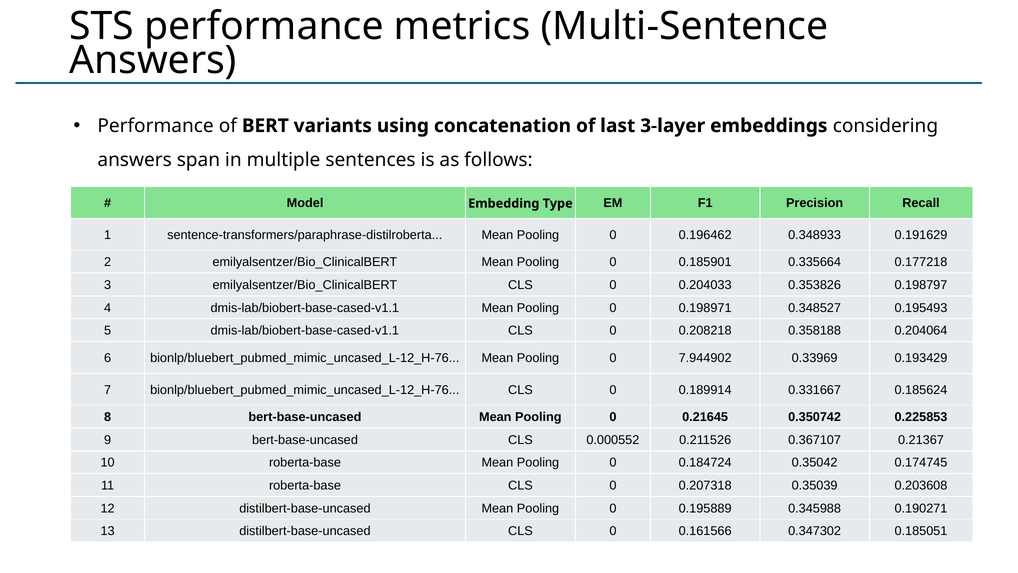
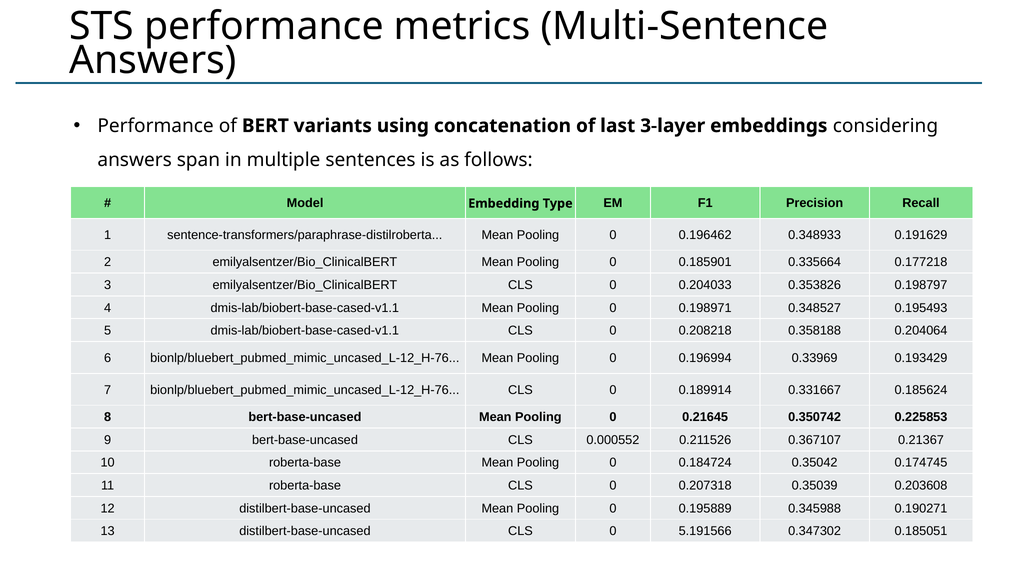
7.944902: 7.944902 -> 0.196994 (705, 358)
0.161566: 0.161566 -> 5.191566 (705, 531)
